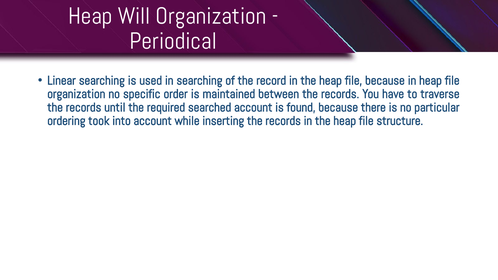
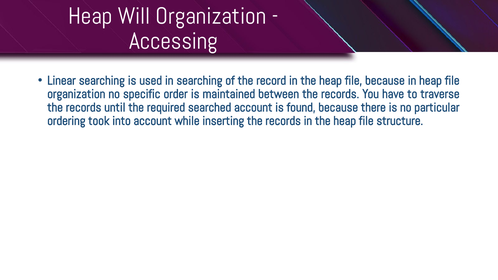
Periodical: Periodical -> Accessing (173, 41)
